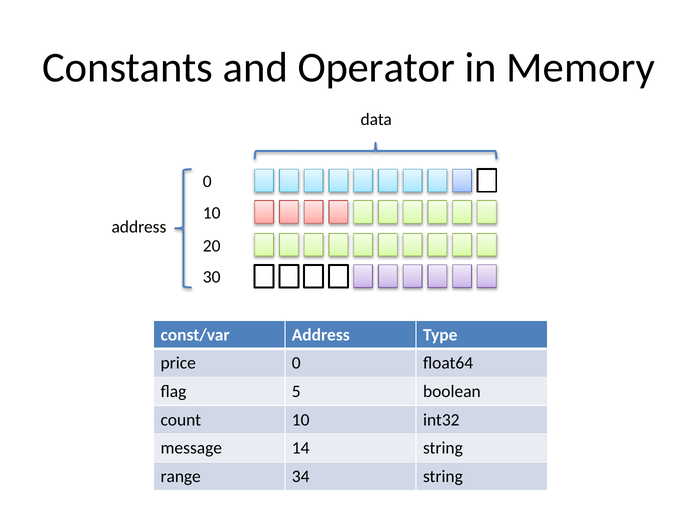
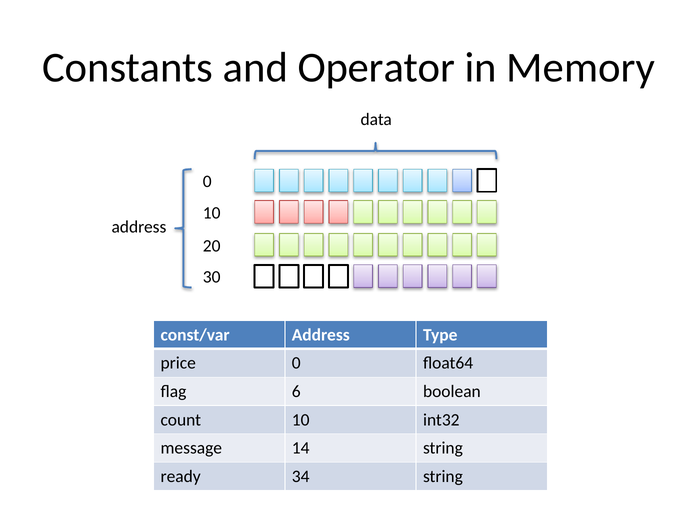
5: 5 -> 6 (296, 391)
range: range -> ready (181, 476)
